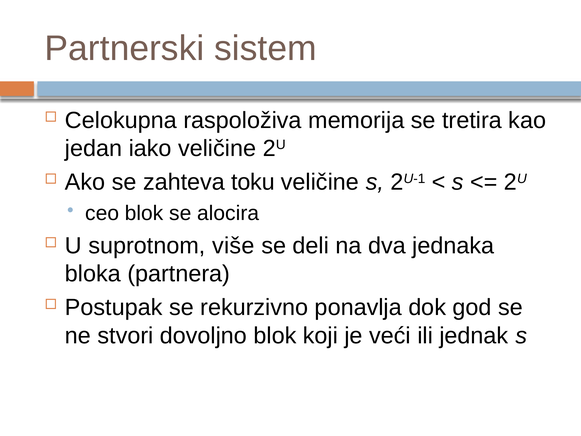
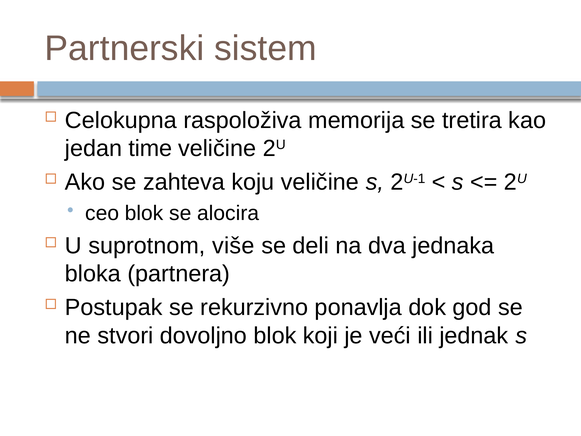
iako: iako -> time (150, 148)
toku: toku -> koju (253, 182)
